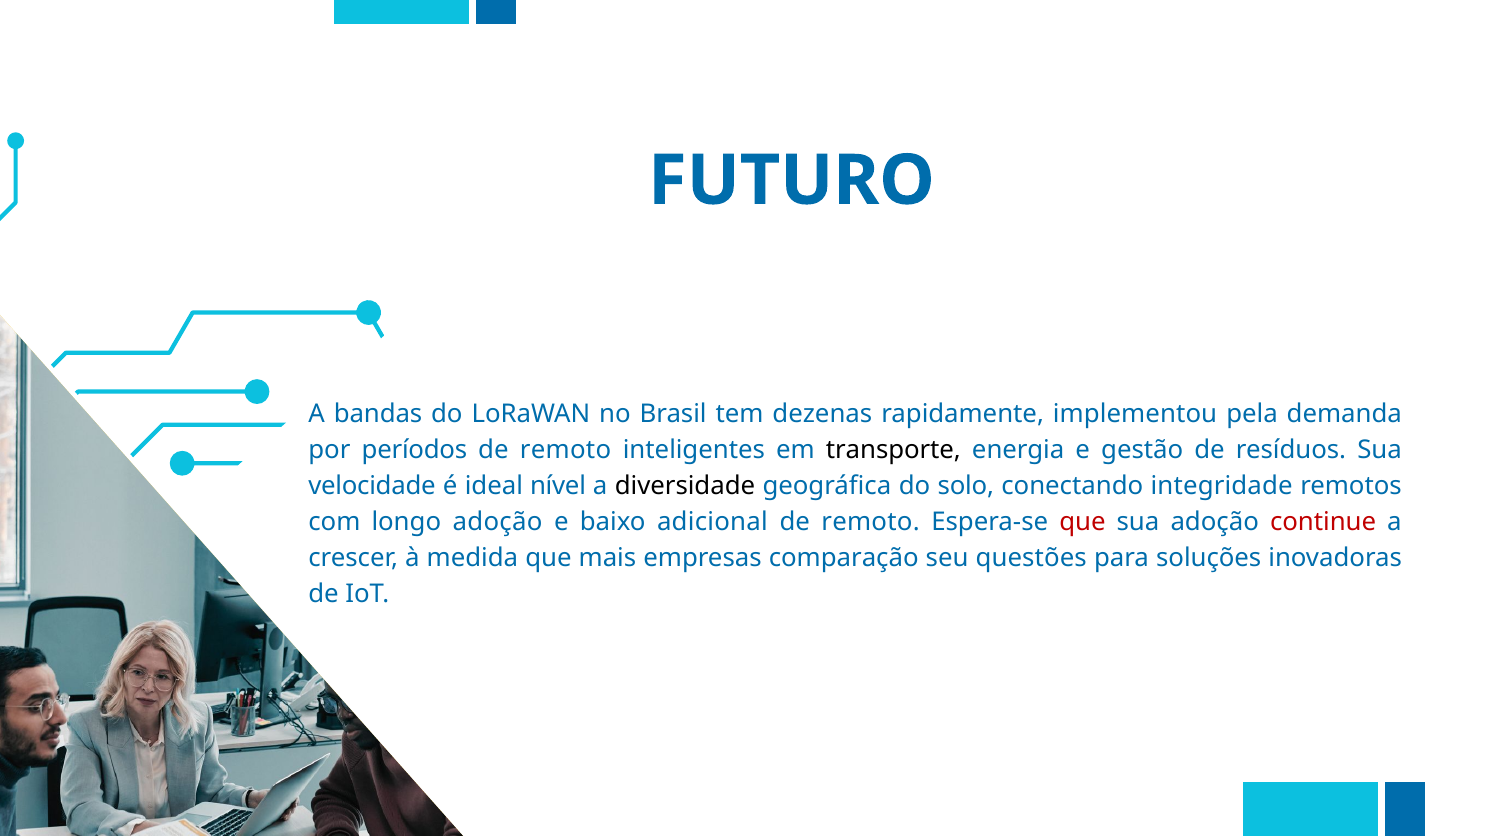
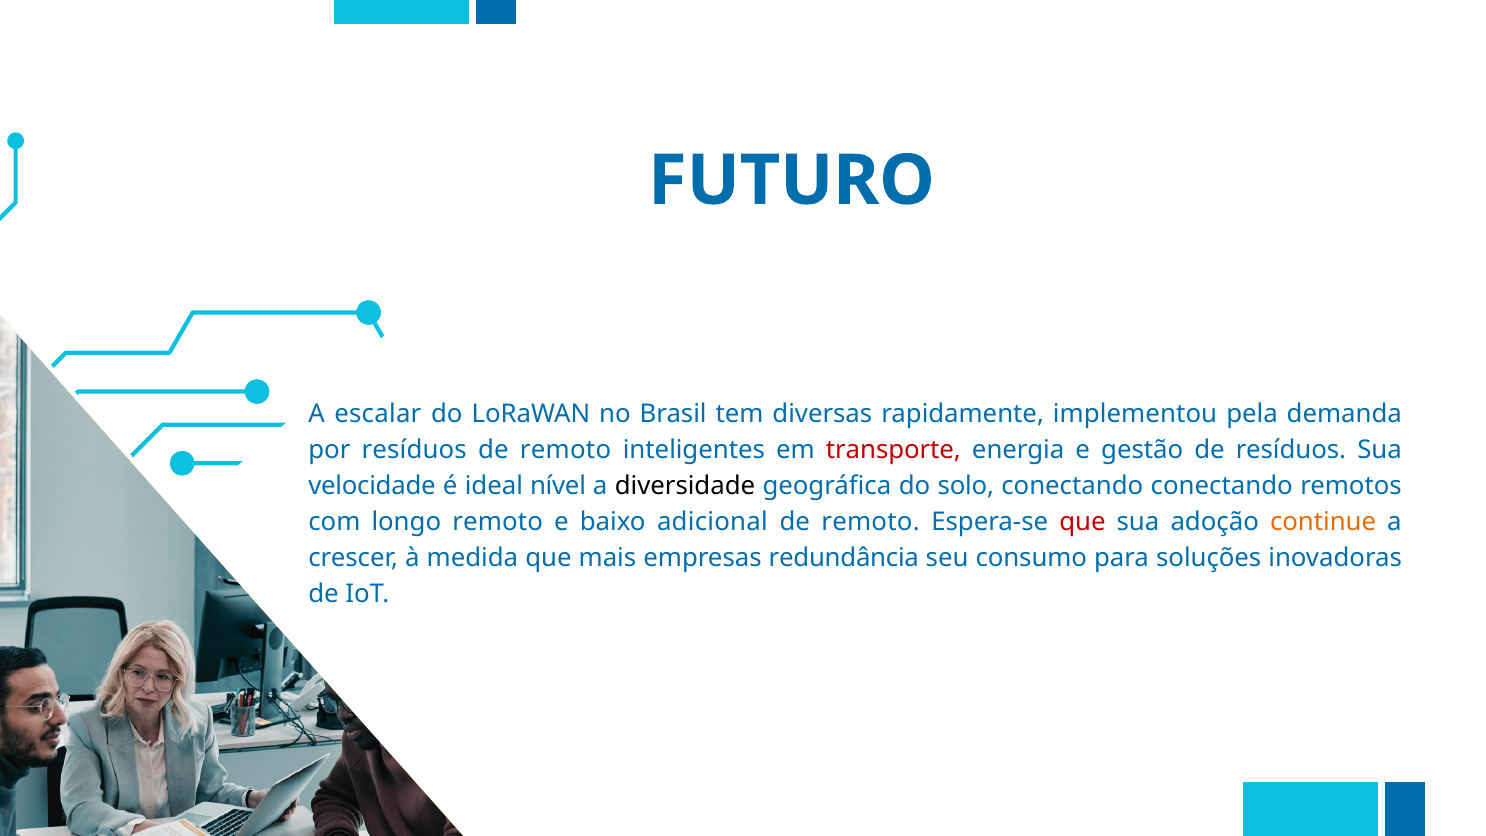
bandas: bandas -> escalar (378, 414)
dezenas: dezenas -> diversas (822, 414)
por períodos: períodos -> resíduos (414, 450)
transporte colour: black -> red (893, 450)
conectando integridade: integridade -> conectando (1222, 486)
longo adoção: adoção -> remoto (498, 522)
continue colour: red -> orange (1323, 522)
comparação: comparação -> redundância (844, 558)
questões: questões -> consumo (1031, 558)
